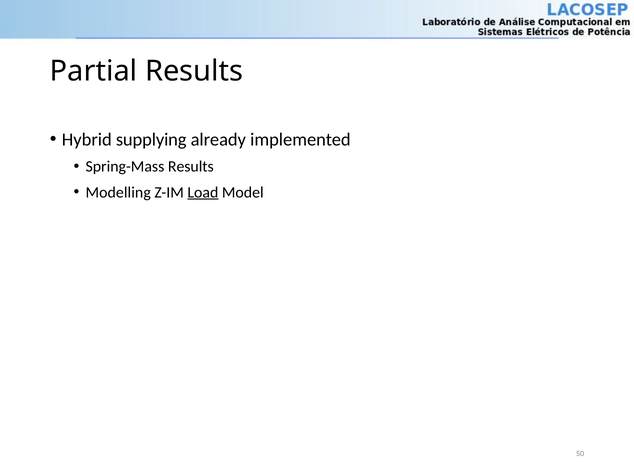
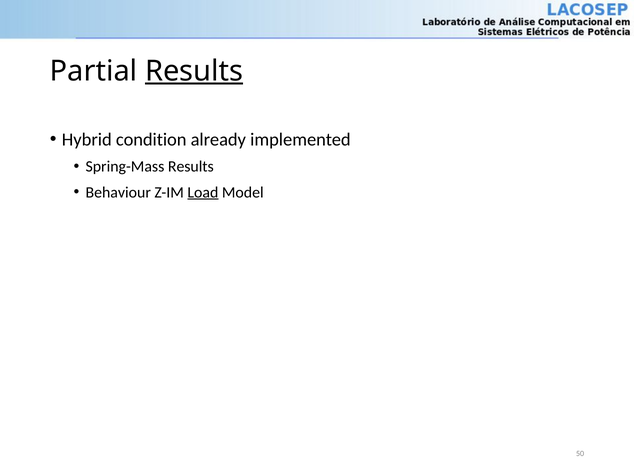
Results underline: none -> present (194, 71)
supplying: supplying -> condition (151, 140)
Modelling: Modelling -> Behaviour (118, 192)
